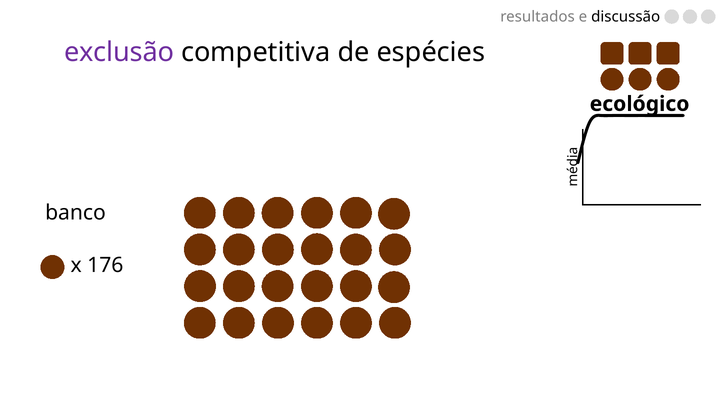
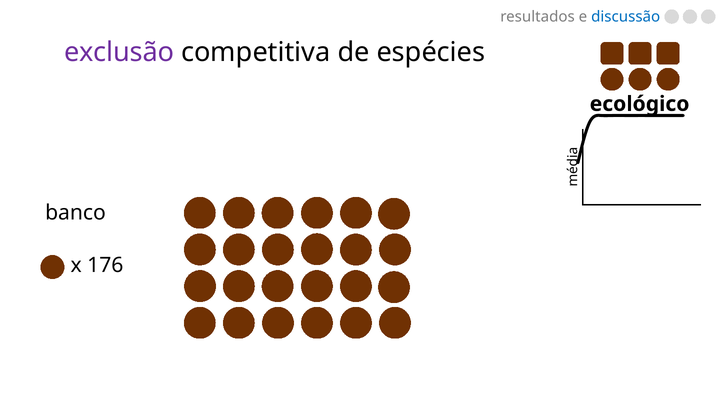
discussão colour: black -> blue (626, 17)
